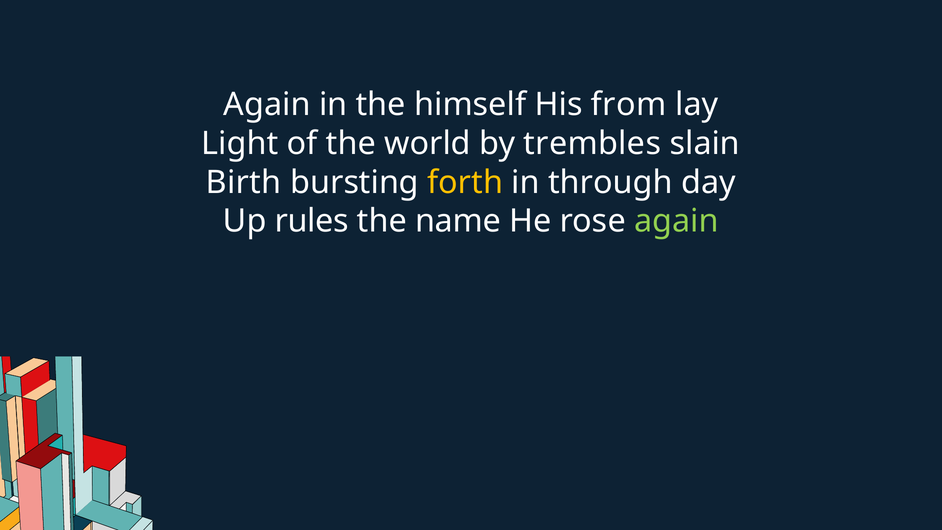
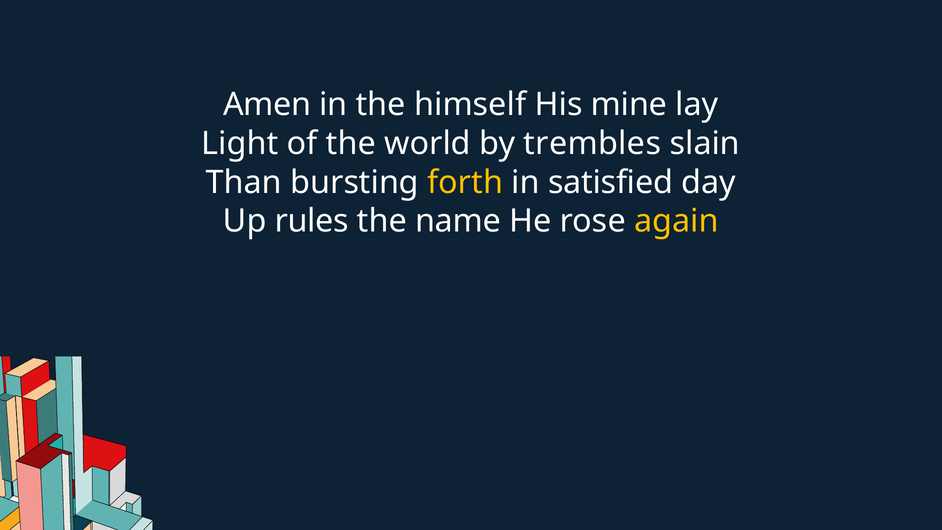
Again: Again -> Amen (267, 105)
from: from -> mine (629, 105)
Birth: Birth -> Than (244, 182)
through: through -> satisfied (611, 182)
again colour: light green -> yellow (676, 221)
